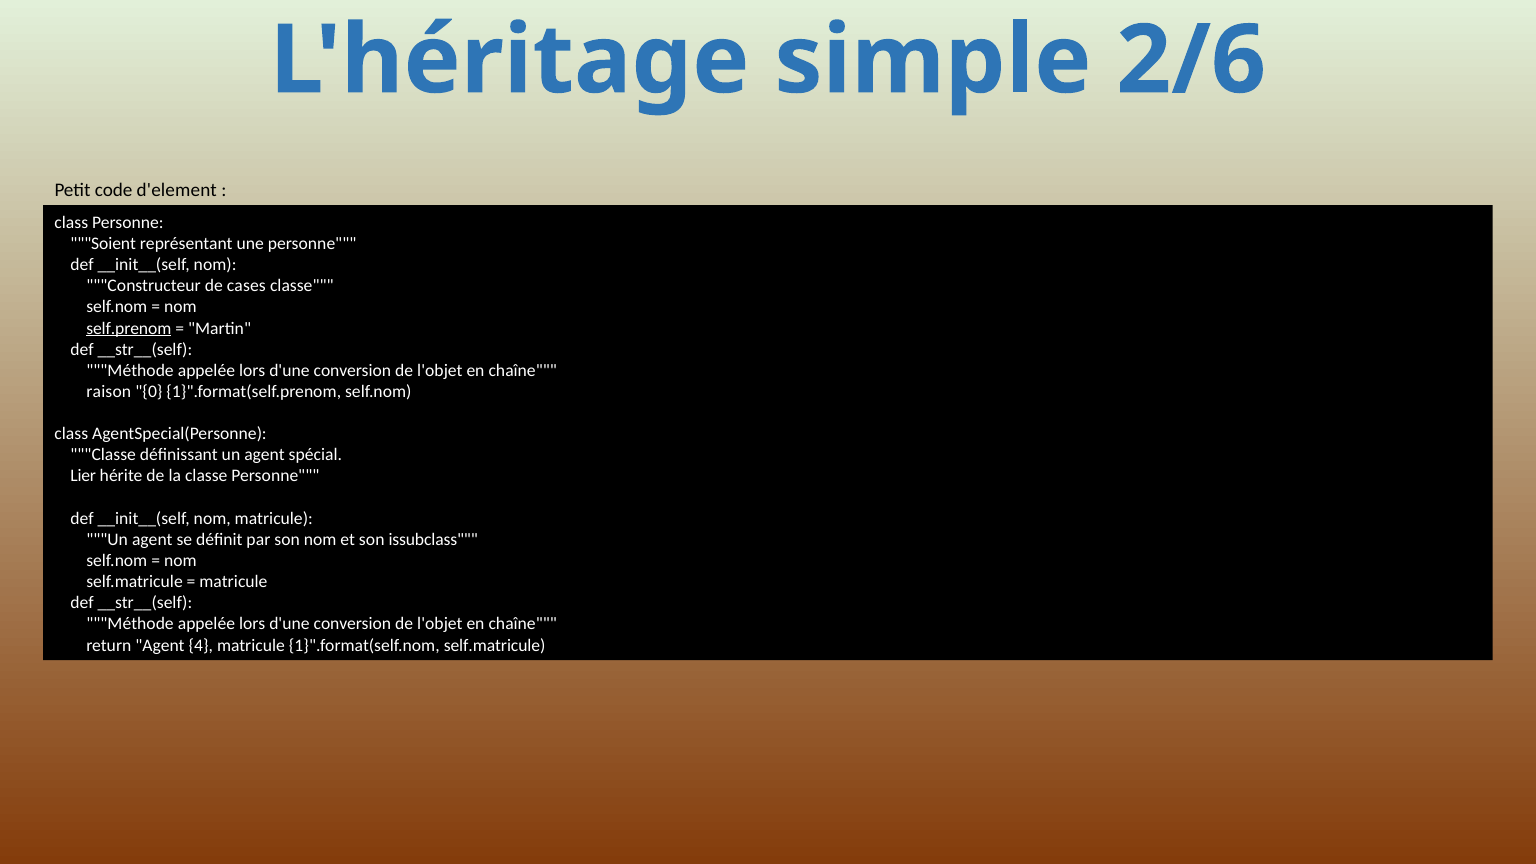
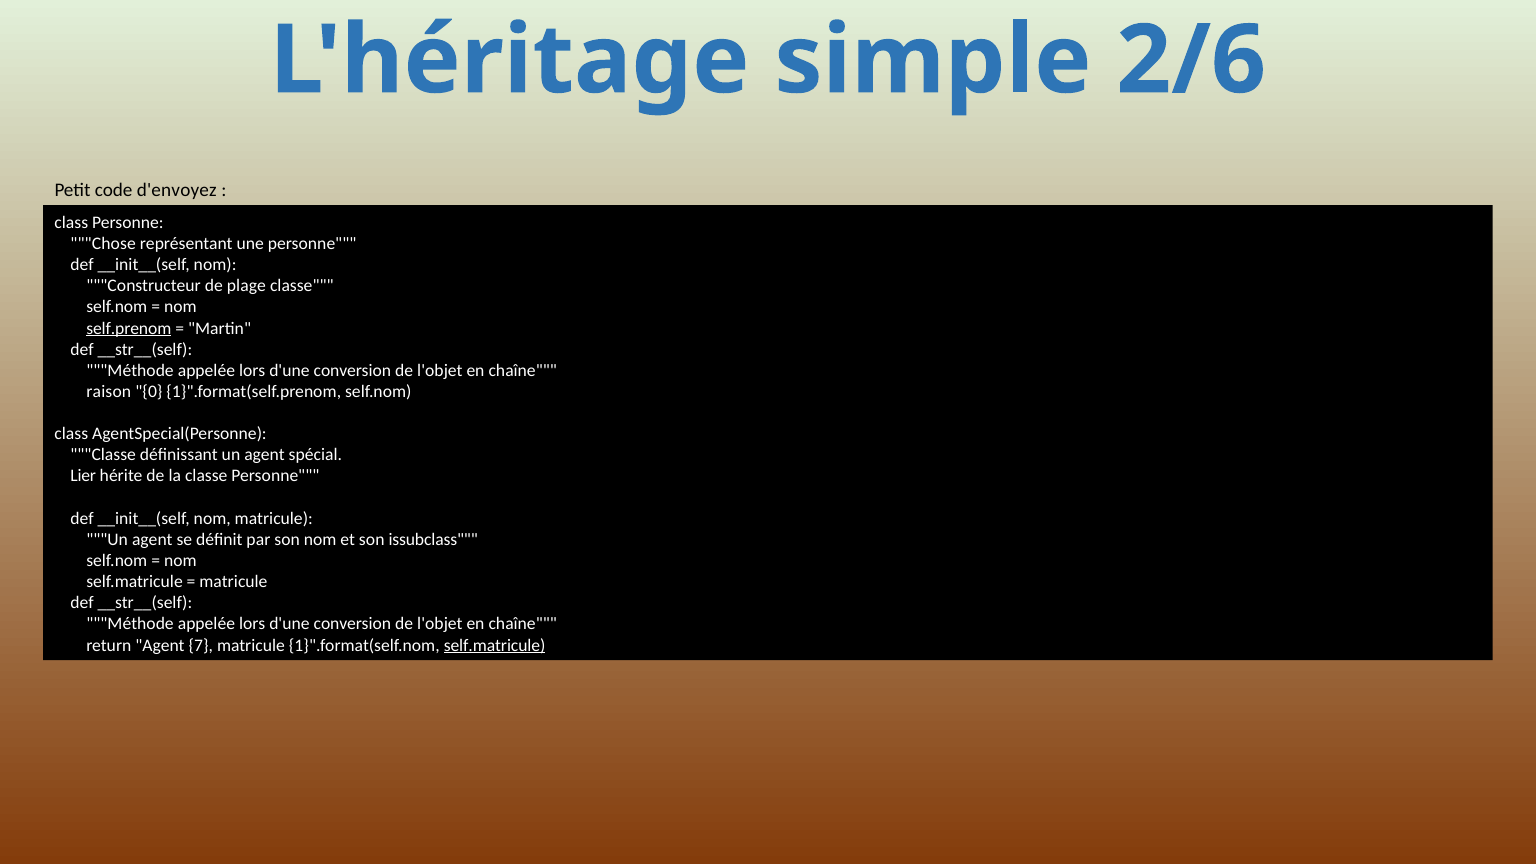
d'element: d'element -> d'envoyez (177, 191)
Soient: Soient -> Chose (103, 244)
cases: cases -> plage (246, 286)
4: 4 -> 7 (201, 645)
self.matricule underline: none -> present (495, 645)
